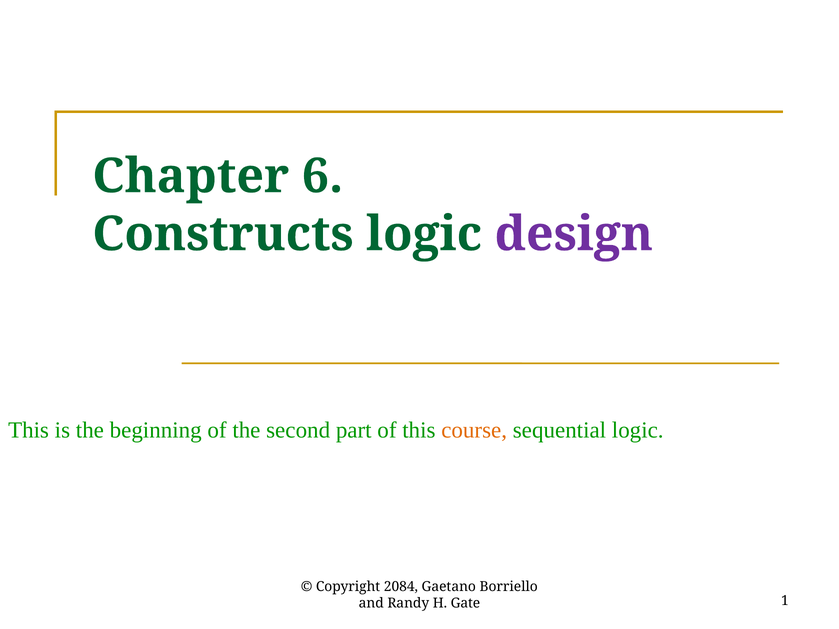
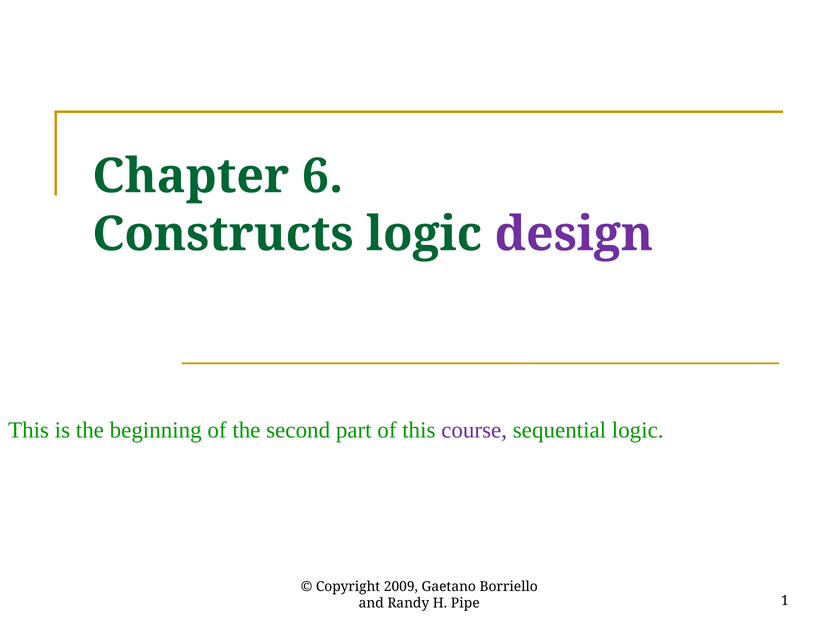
course colour: orange -> purple (474, 430)
2084: 2084 -> 2009 (401, 586)
Gate: Gate -> Pipe (465, 603)
